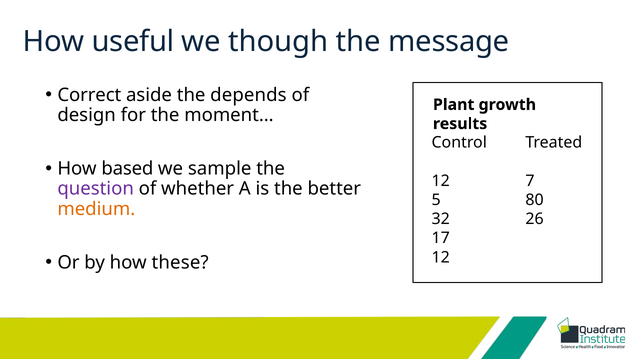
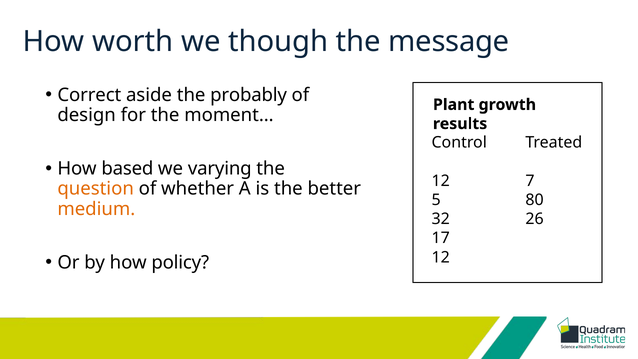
useful: useful -> worth (133, 42)
depends: depends -> probably (249, 95)
sample: sample -> varying (220, 169)
question colour: purple -> orange (96, 189)
these: these -> policy (180, 262)
